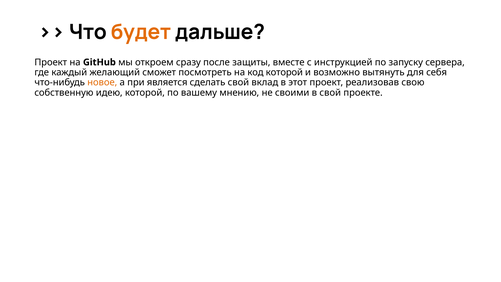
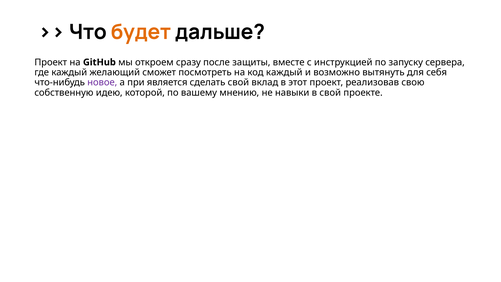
код которой: которой -> каждый (284, 72)
новое colour: orange -> purple (102, 83)
своими: своими -> навыки (292, 93)
